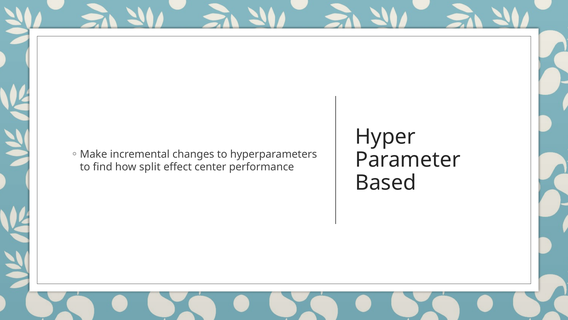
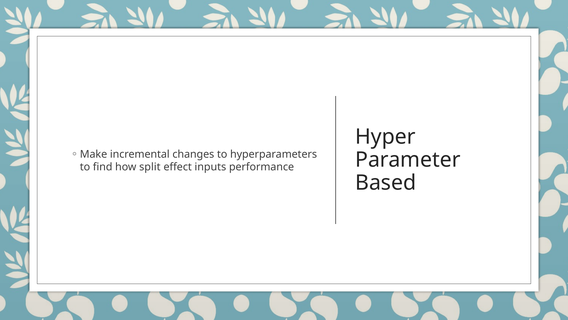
center: center -> inputs (210, 167)
